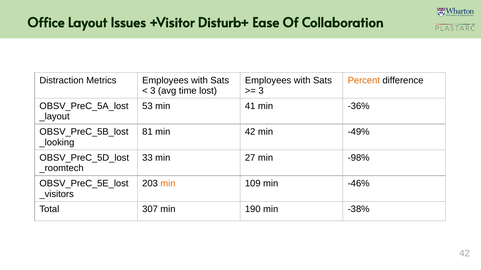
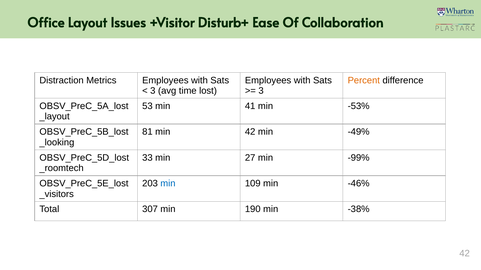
-36%: -36% -> -53% (359, 106)
-98%: -98% -> -99% (359, 158)
min colour: orange -> blue (168, 184)
